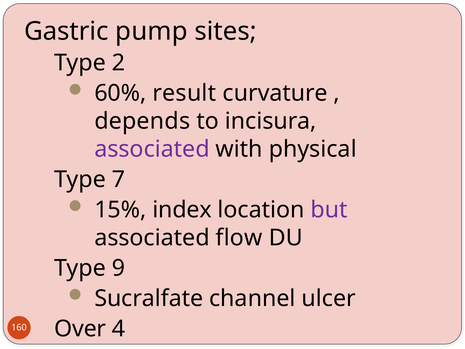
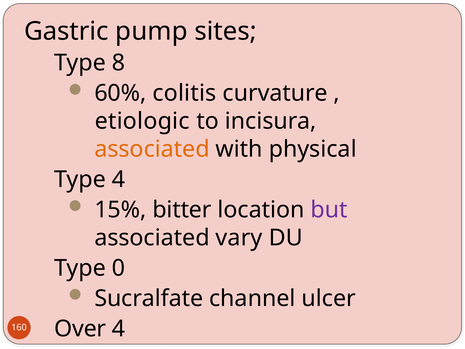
2: 2 -> 8 (119, 63)
result: result -> colitis (184, 93)
depends: depends -> etiologic (142, 121)
associated colour: purple -> orange (152, 149)
Type 7: 7 -> 4 (119, 179)
index: index -> bitter (182, 210)
flow: flow -> vary (239, 238)
9: 9 -> 0 (119, 268)
